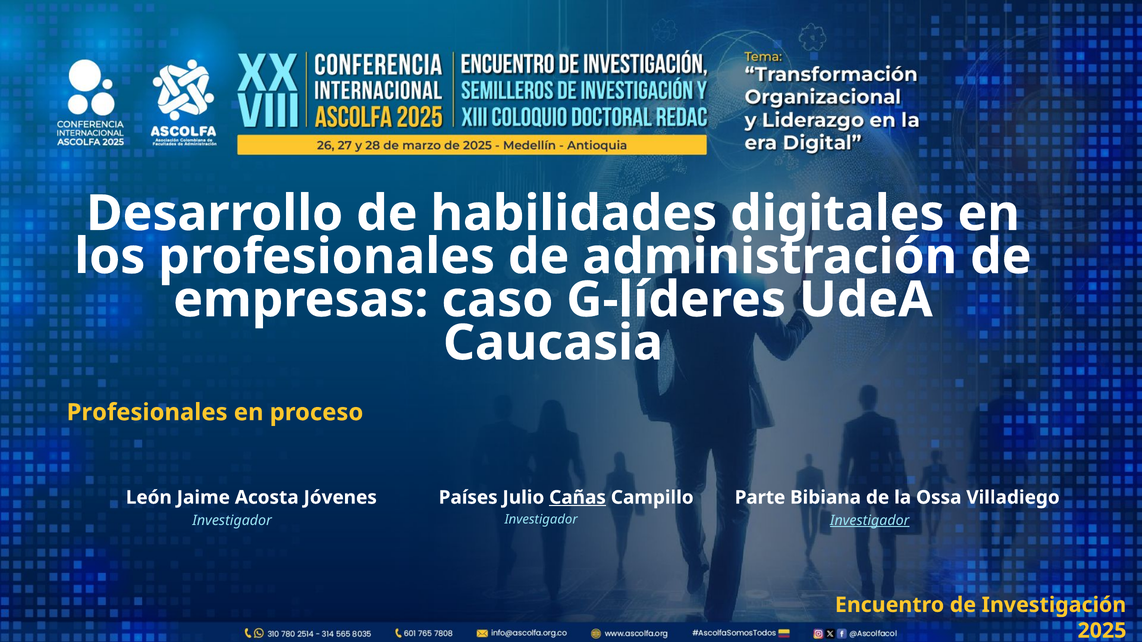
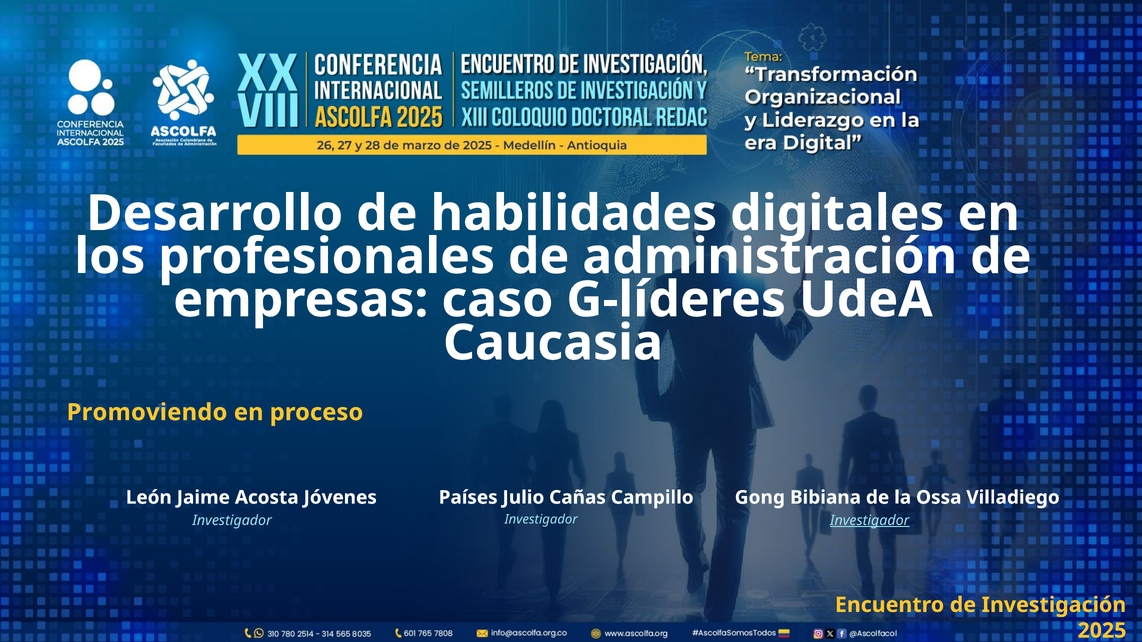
Profesionales: Profesionales -> Promoviendo (147, 413)
Cañas underline: present -> none (578, 498)
Parte: Parte -> Gong (760, 498)
